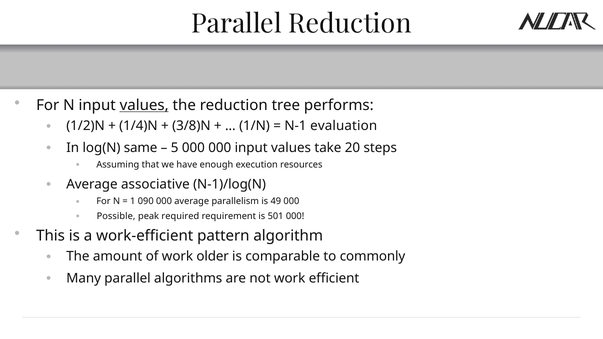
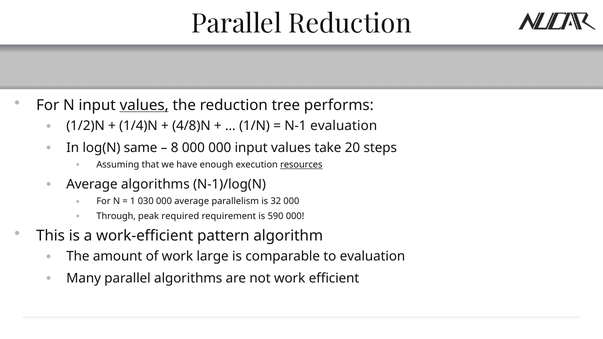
3/8)N: 3/8)N -> 4/8)N (191, 126)
5: 5 -> 8 (175, 148)
resources underline: none -> present (301, 165)
Average associative: associative -> algorithms (155, 184)
090: 090 -> 030 (146, 201)
49: 49 -> 32 (276, 201)
Possible: Possible -> Through (116, 216)
501: 501 -> 590 (276, 216)
older: older -> large (213, 257)
to commonly: commonly -> evaluation (373, 257)
